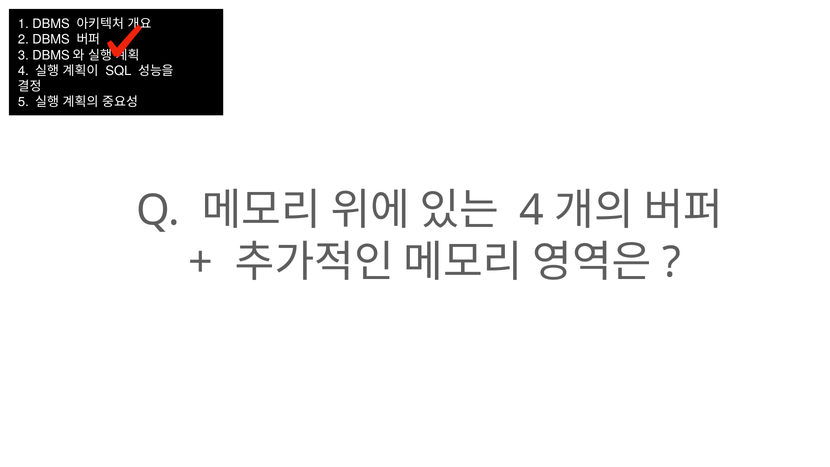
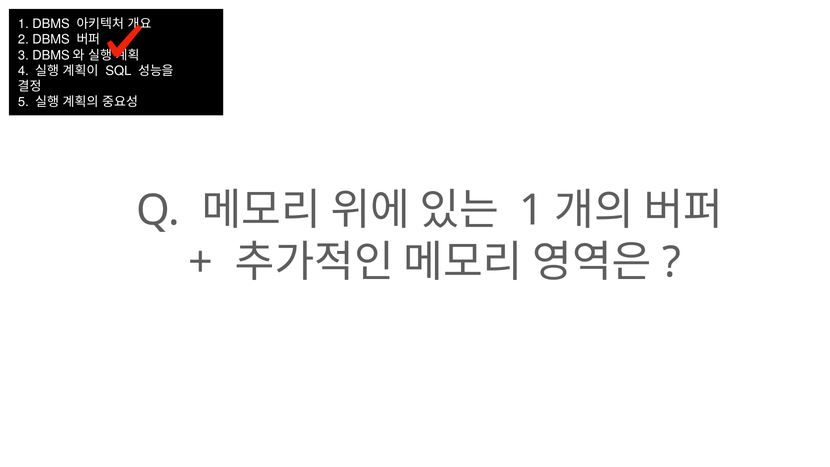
4: 4 -> 1 (532, 211)
